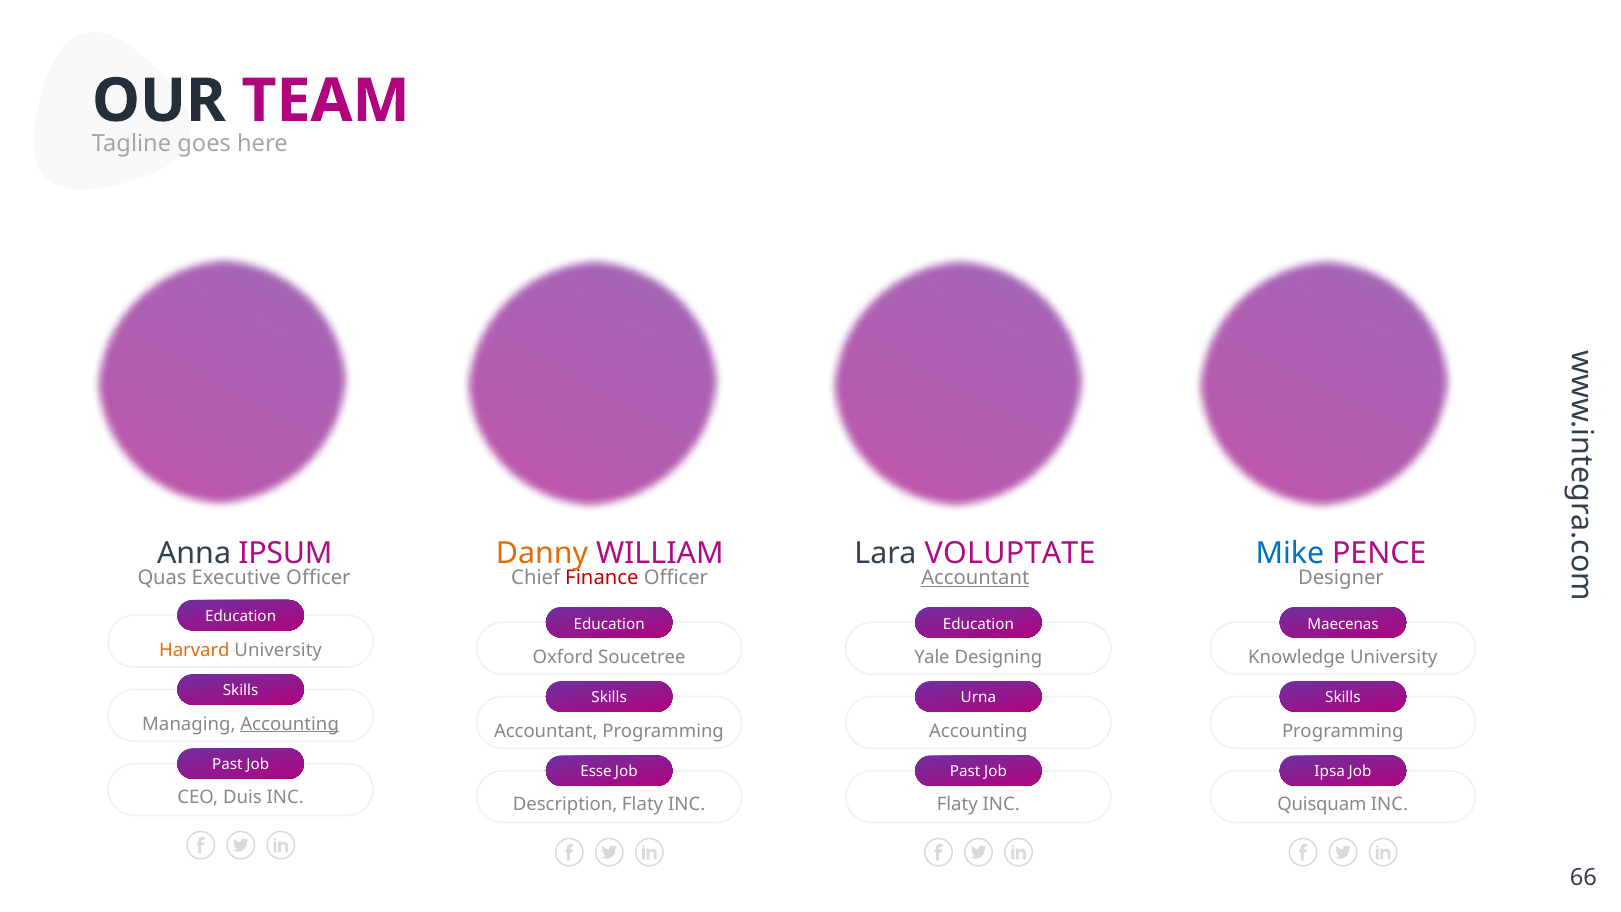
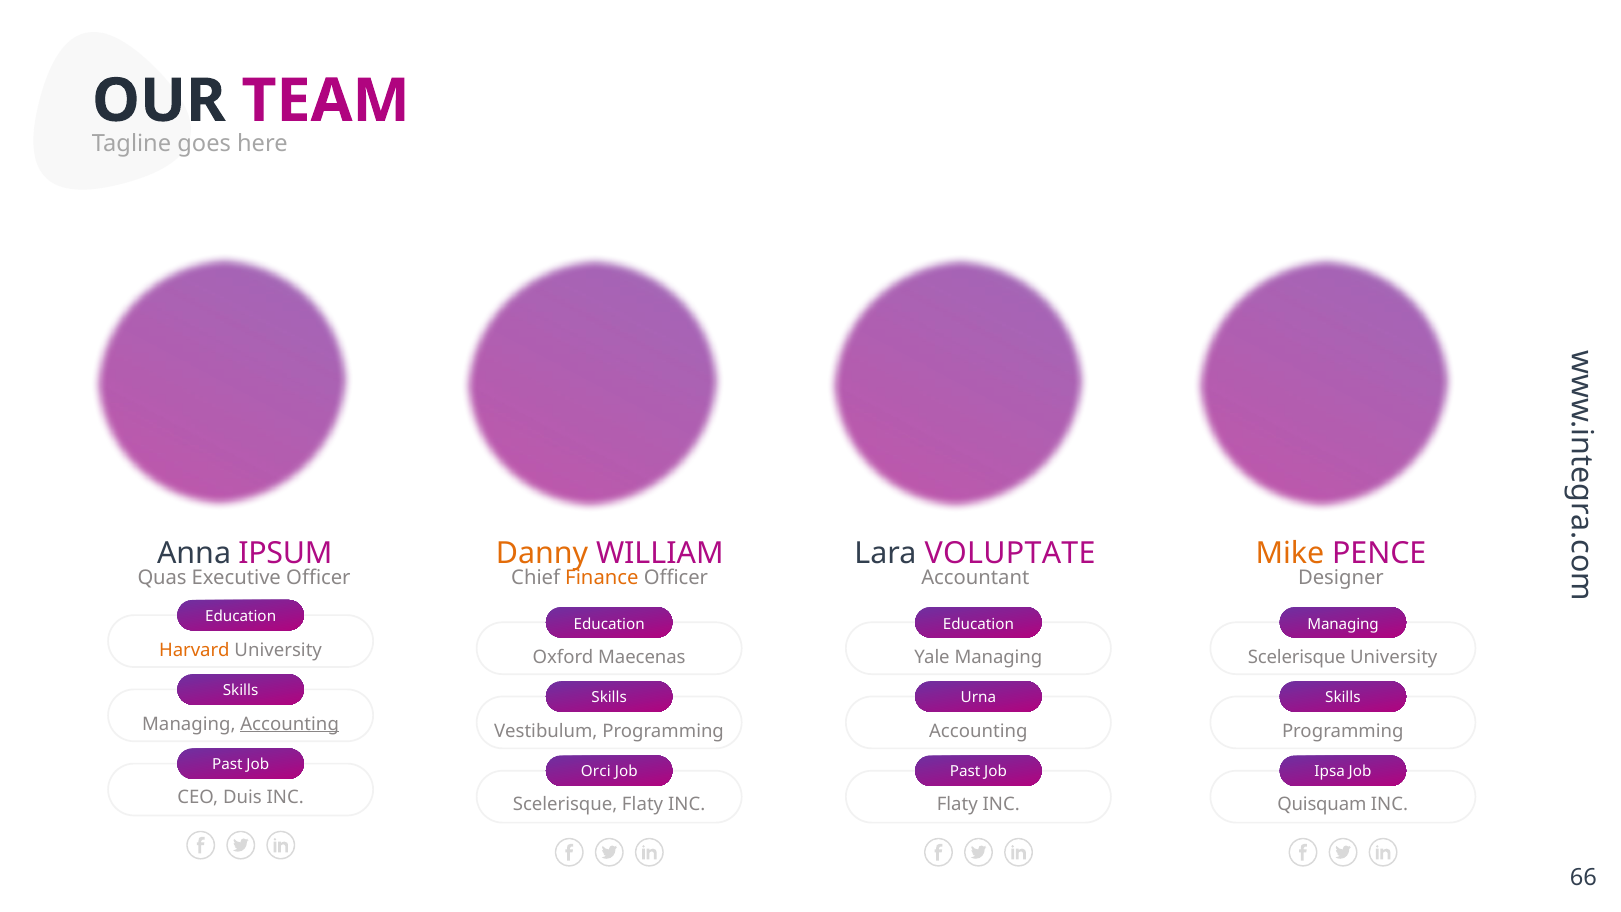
Mike colour: blue -> orange (1290, 553)
Finance colour: red -> orange (602, 577)
Accountant underline: present -> none (975, 577)
Maecenas: Maecenas -> Managing (1343, 624)
Soucetree: Soucetree -> Maecenas (642, 657)
Yale Designing: Designing -> Managing (998, 657)
Knowledge: Knowledge -> Scelerisque (1297, 657)
Accountant: Accountant -> Vestibulum (546, 731)
Esse: Esse -> Orci (596, 771)
Description: Description -> Scelerisque (565, 805)
